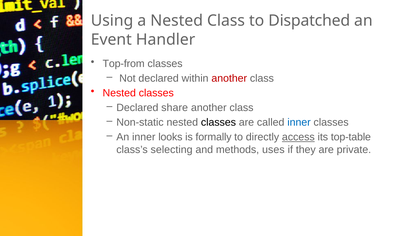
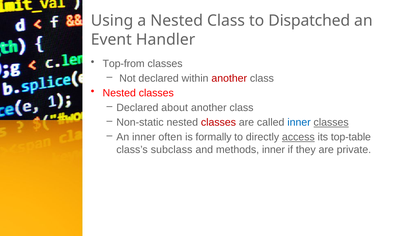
share: share -> about (175, 108)
classes colour: black -> red (218, 123)
classes underline: none -> present (331, 123)
looks: looks -> often (170, 137)
selecting: selecting -> subclass (172, 150)
methods uses: uses -> inner (273, 150)
